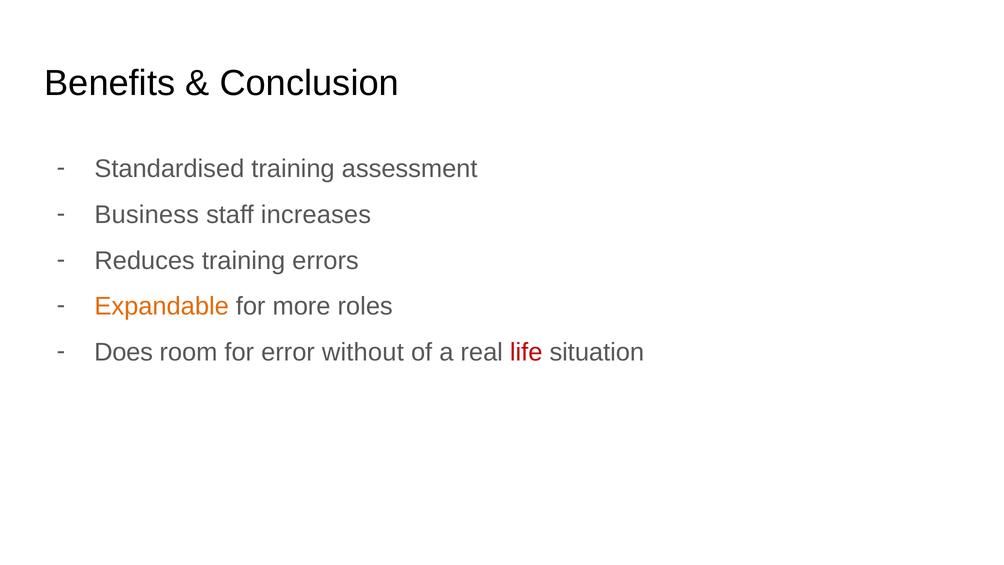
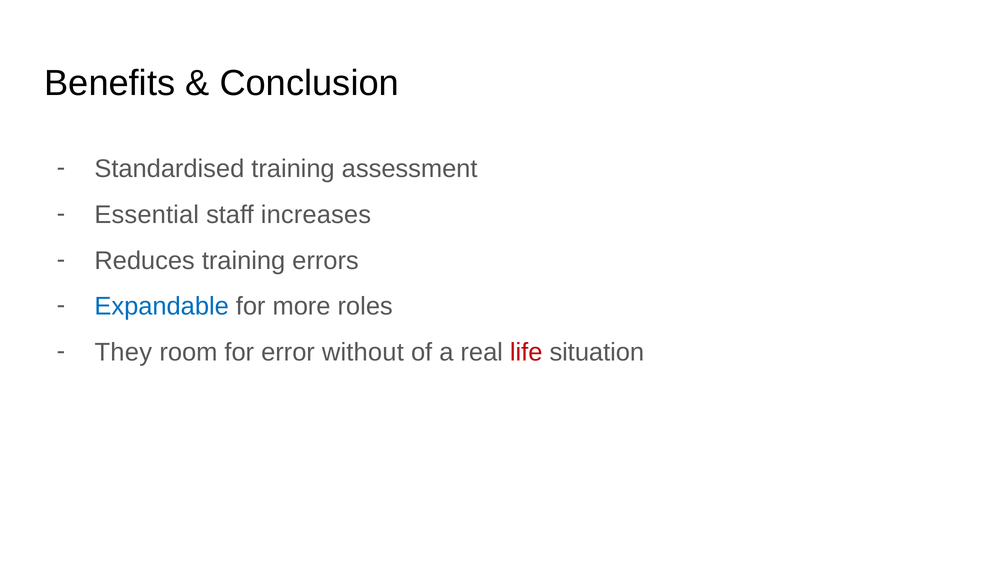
Business: Business -> Essential (147, 215)
Expandable colour: orange -> blue (162, 306)
Does: Does -> They (123, 352)
